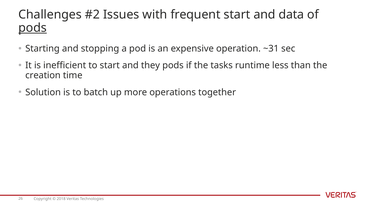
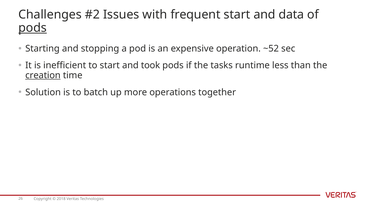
~31: ~31 -> ~52 (271, 49)
they: they -> took (151, 65)
creation underline: none -> present (43, 75)
